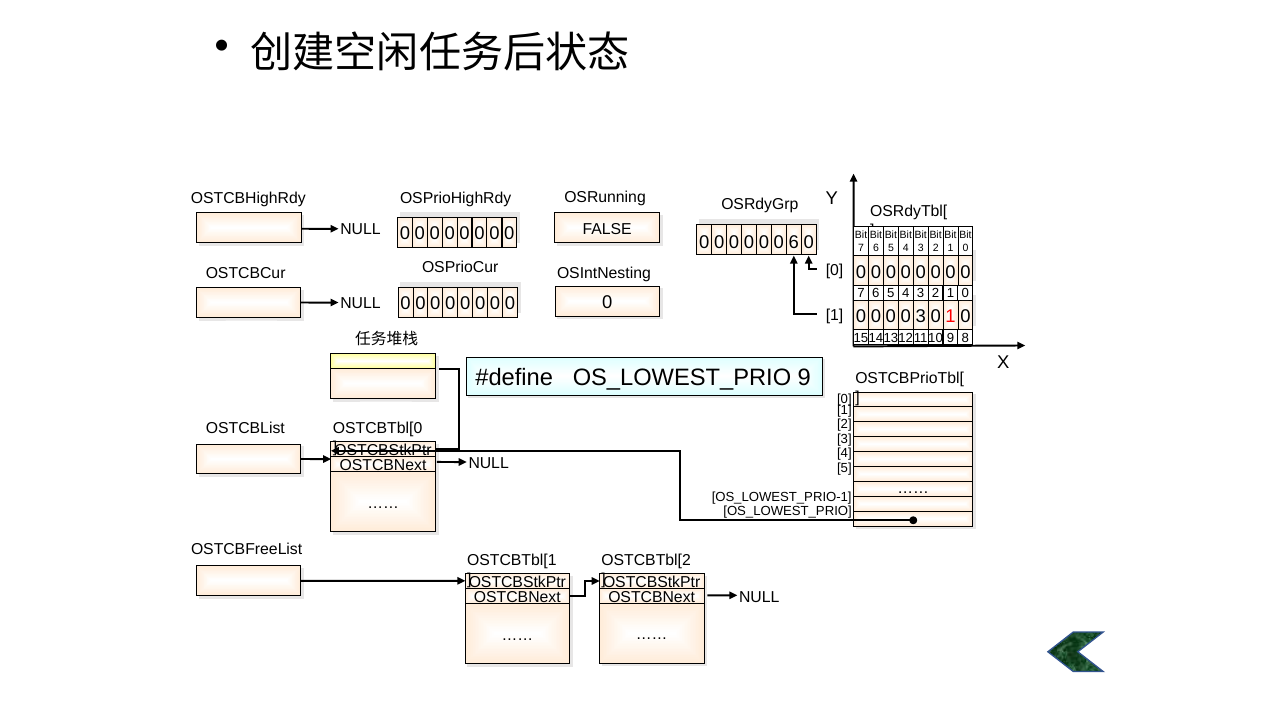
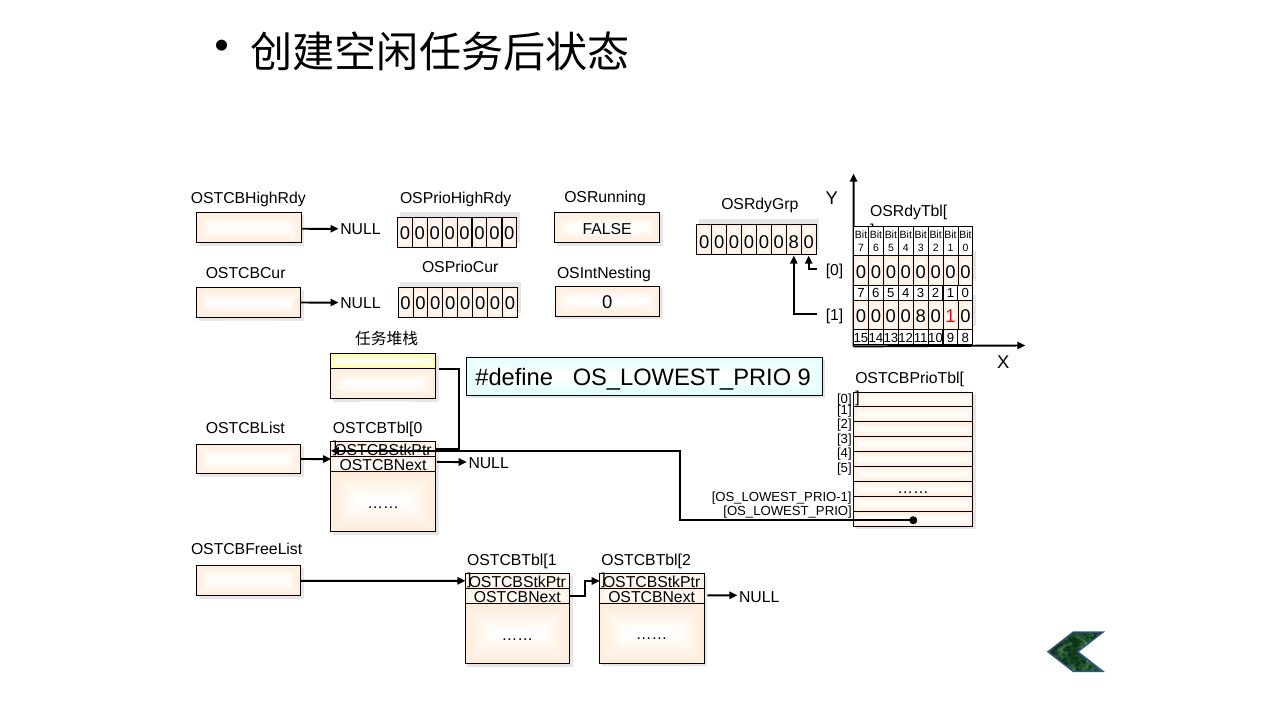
6: 6 -> 8 (794, 242)
3: 3 -> 8 (921, 317)
